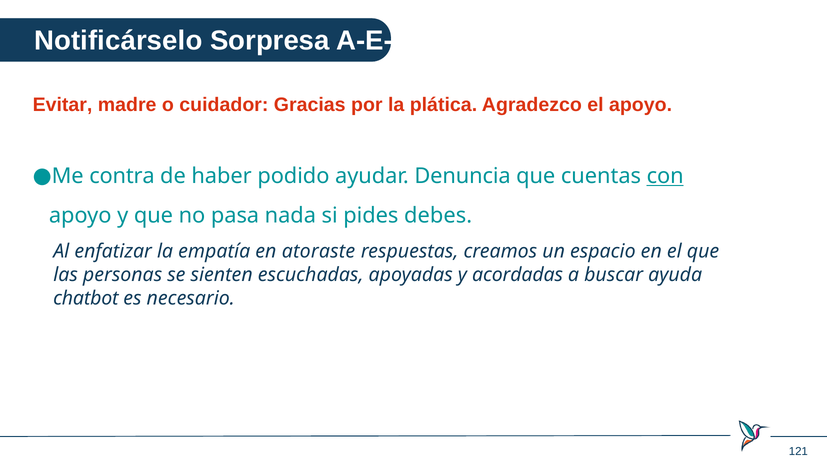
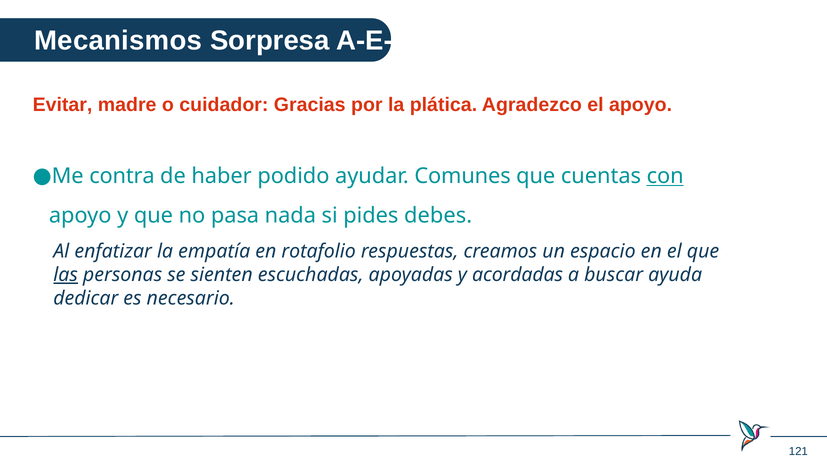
Notificárselo: Notificárselo -> Mecanismos (118, 40)
Denuncia: Denuncia -> Comunes (463, 176)
atoraste: atoraste -> rotafolio (319, 252)
las underline: none -> present (66, 275)
chatbot: chatbot -> dedicar (86, 299)
